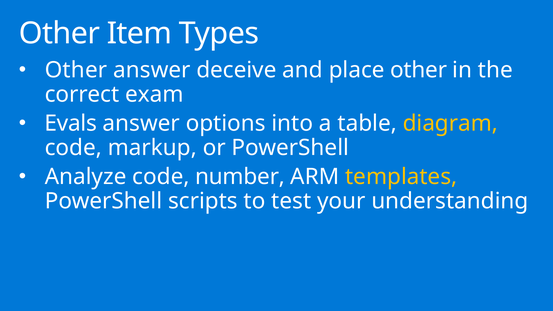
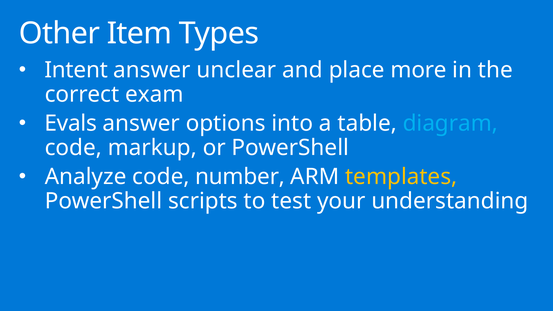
Other: Other -> Intent (76, 70)
deceive: deceive -> unclear (236, 70)
place other: other -> more (419, 70)
diagram colour: yellow -> light blue (450, 123)
